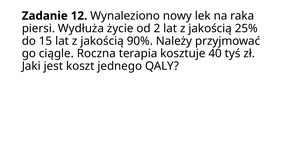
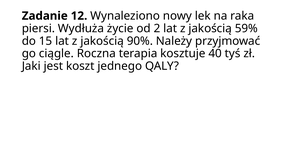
25%: 25% -> 59% (246, 28)
